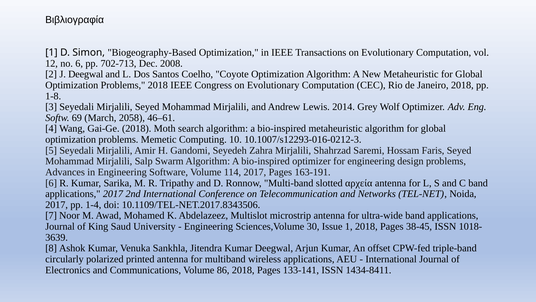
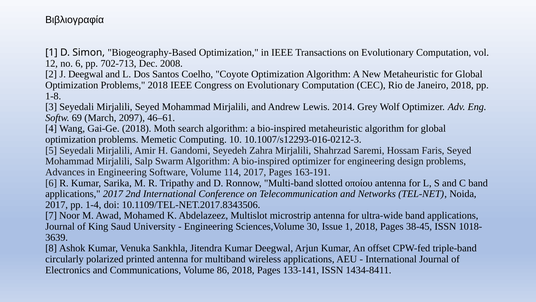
2058: 2058 -> 2097 (132, 118)
αρχεία: αρχεία -> οποίου (359, 183)
